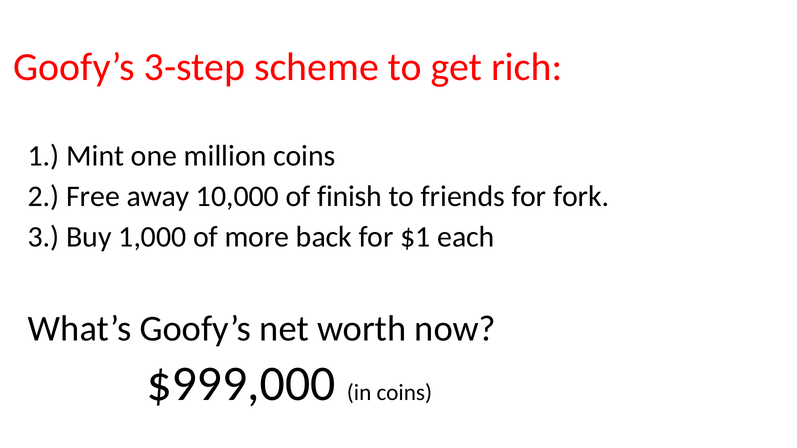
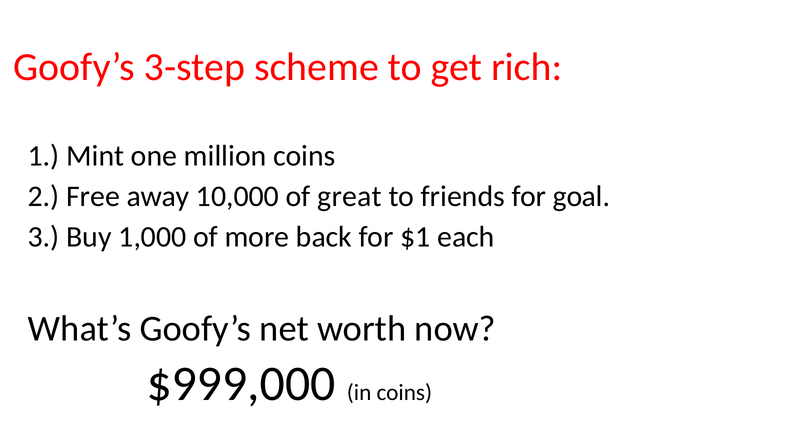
finish: finish -> great (349, 197)
fork: fork -> goal (581, 197)
